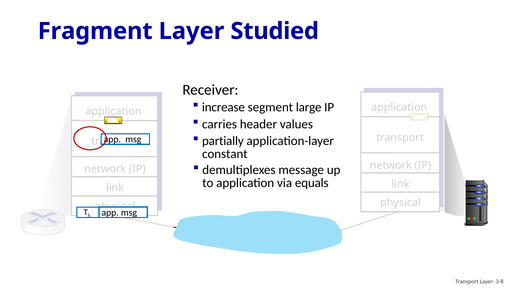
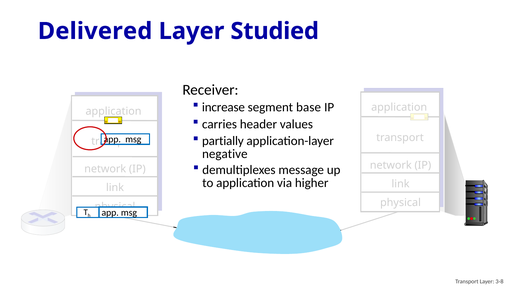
Fragment: Fragment -> Delivered (95, 31)
large: large -> base (309, 107)
constant: constant -> negative (225, 154)
equals: equals -> higher (312, 183)
